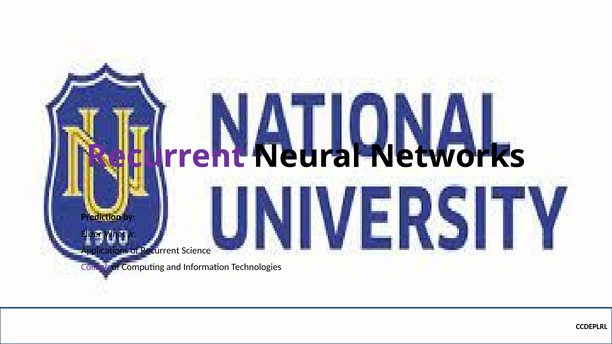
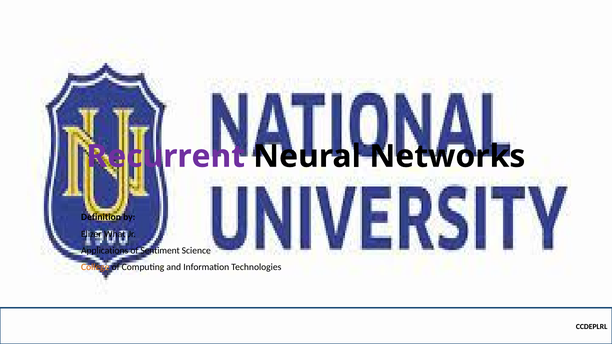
Prediction: Prediction -> Definition (101, 217)
of Recurrent: Recurrent -> Sentiment (160, 251)
College colour: purple -> orange (95, 268)
